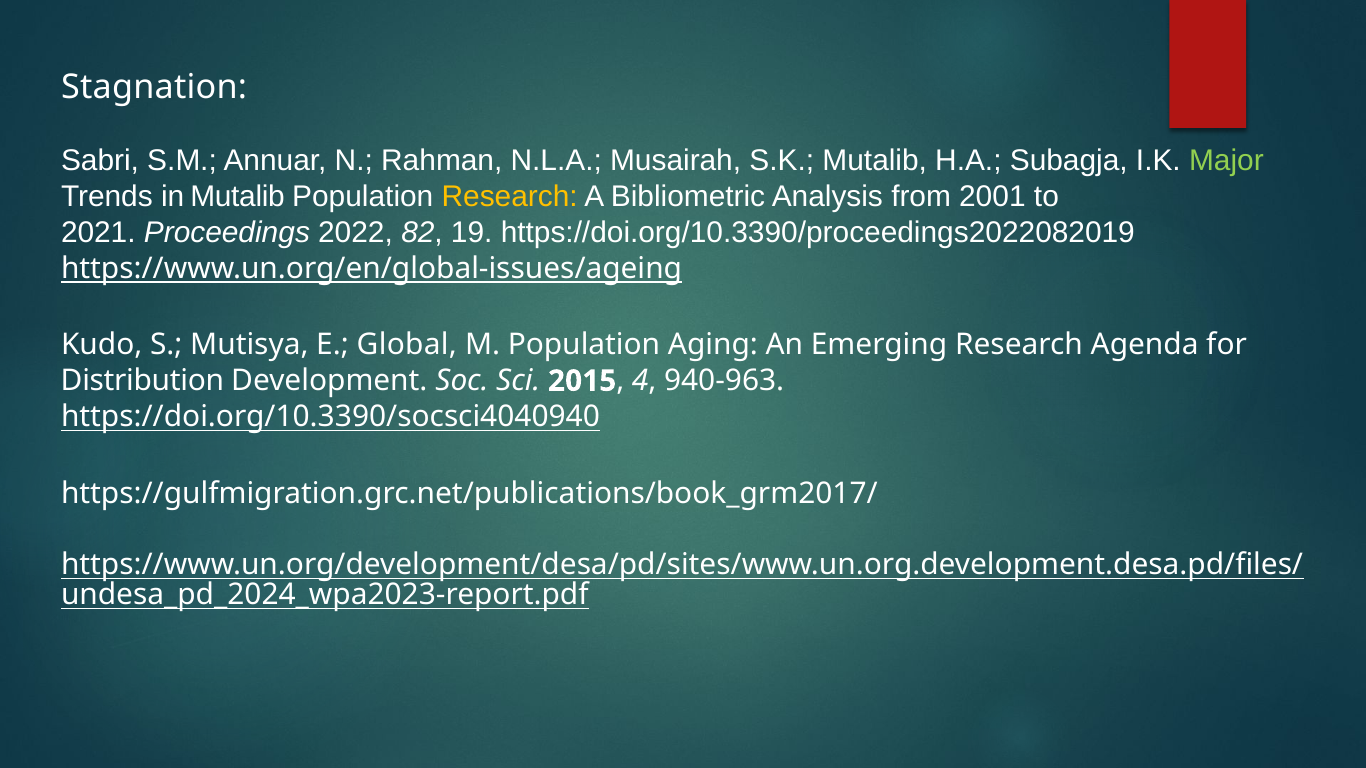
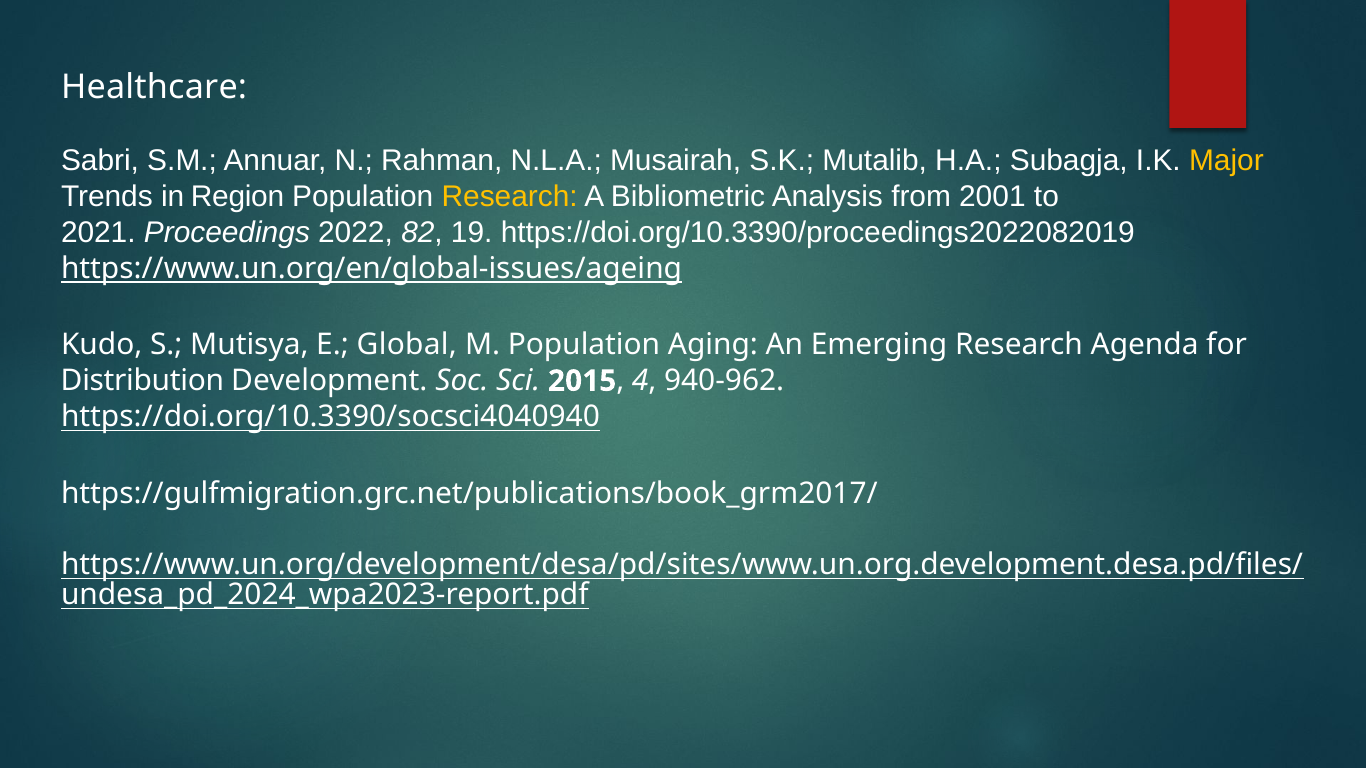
Stagnation: Stagnation -> Healthcare (154, 87)
Major colour: light green -> yellow (1226, 161)
in Mutalib: Mutalib -> Region (238, 197)
940-963: 940-963 -> 940-962 (724, 381)
